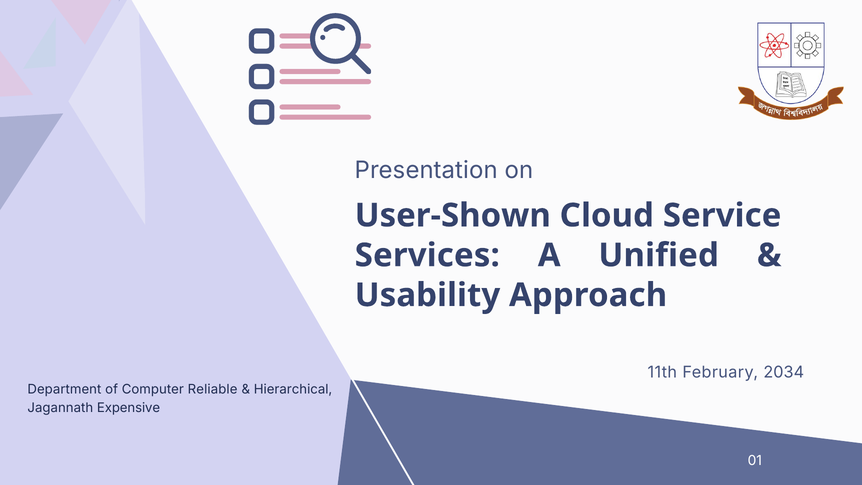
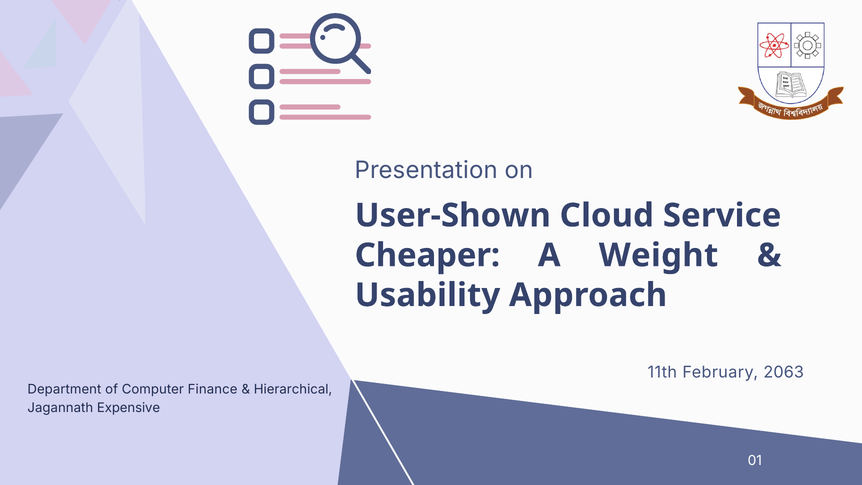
Services: Services -> Cheaper (427, 255)
Unified: Unified -> Weight (659, 255)
2034: 2034 -> 2063 (784, 372)
Reliable: Reliable -> Finance (213, 389)
